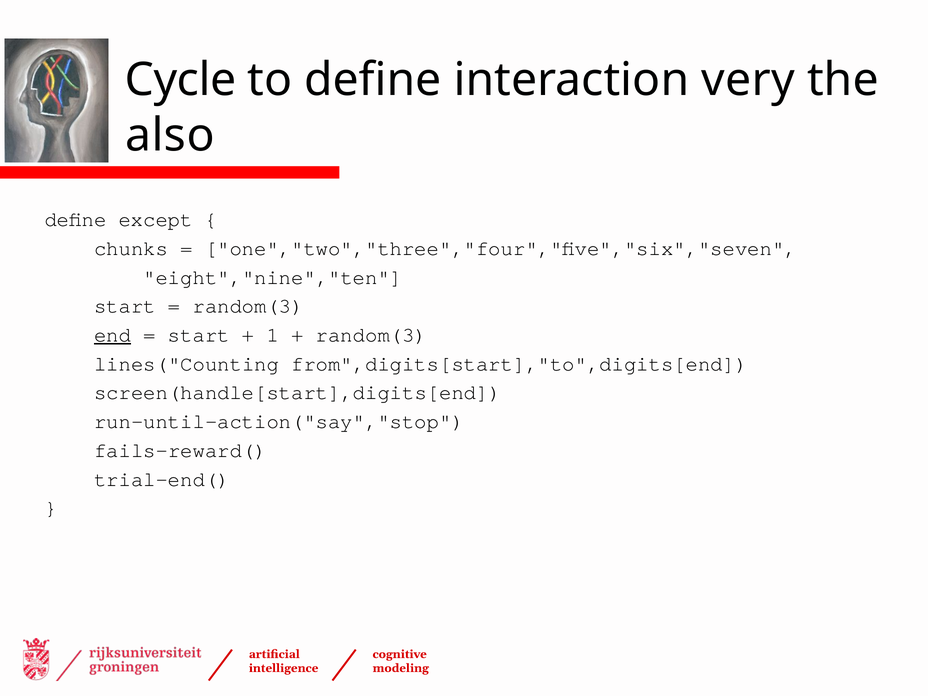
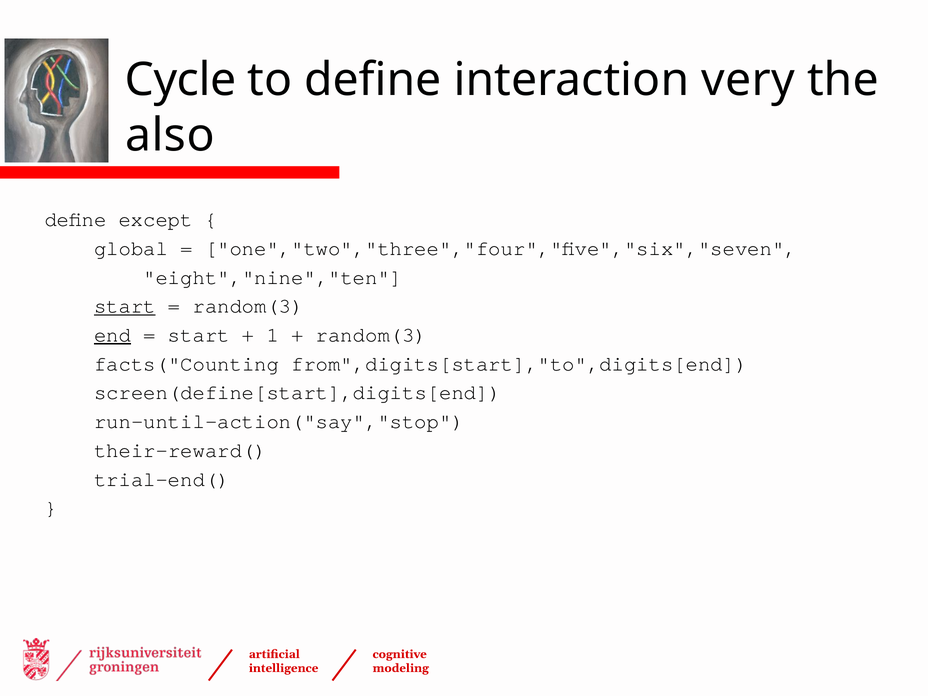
chunks: chunks -> global (131, 248)
start underline: none -> present (125, 306)
lines("Counting: lines("Counting -> facts("Counting (187, 364)
screen(handle[start],digits[end: screen(handle[start],digits[end -> screen(define[start],digits[end (297, 393)
fails-reward(: fails-reward( -> their-reward( (180, 450)
